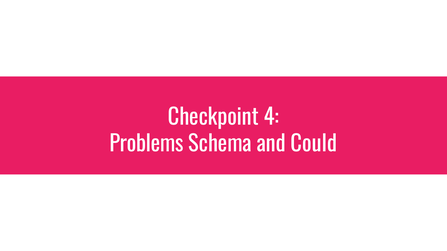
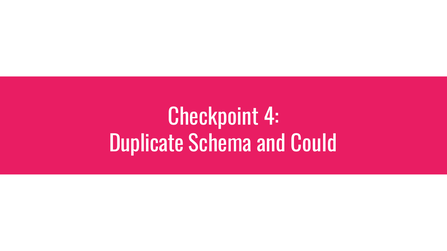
Problems: Problems -> Duplicate (146, 144)
